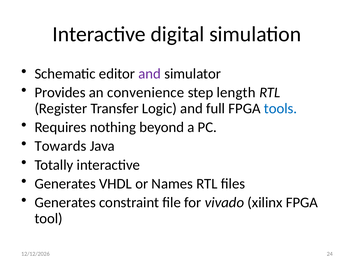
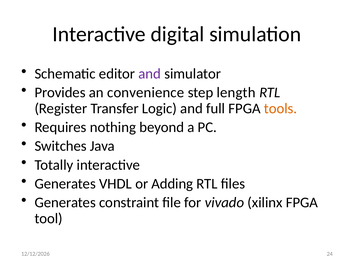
tools colour: blue -> orange (281, 108)
Towards: Towards -> Switches (61, 146)
Names: Names -> Adding (172, 183)
